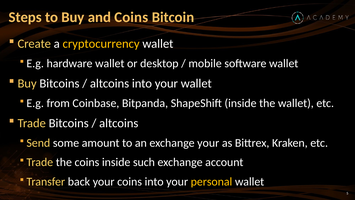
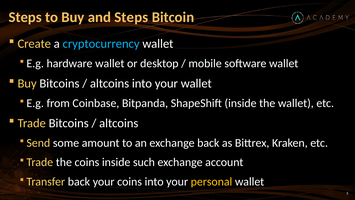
and Coins: Coins -> Steps (131, 17)
cryptocurrency colour: yellow -> light blue (101, 44)
exchange your: your -> back (208, 143)
